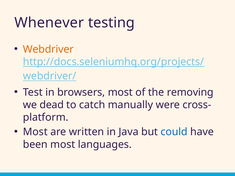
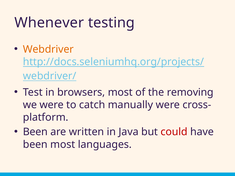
we dead: dead -> were (52, 105)
Most: Most -> Been (35, 132)
could colour: blue -> red (174, 132)
